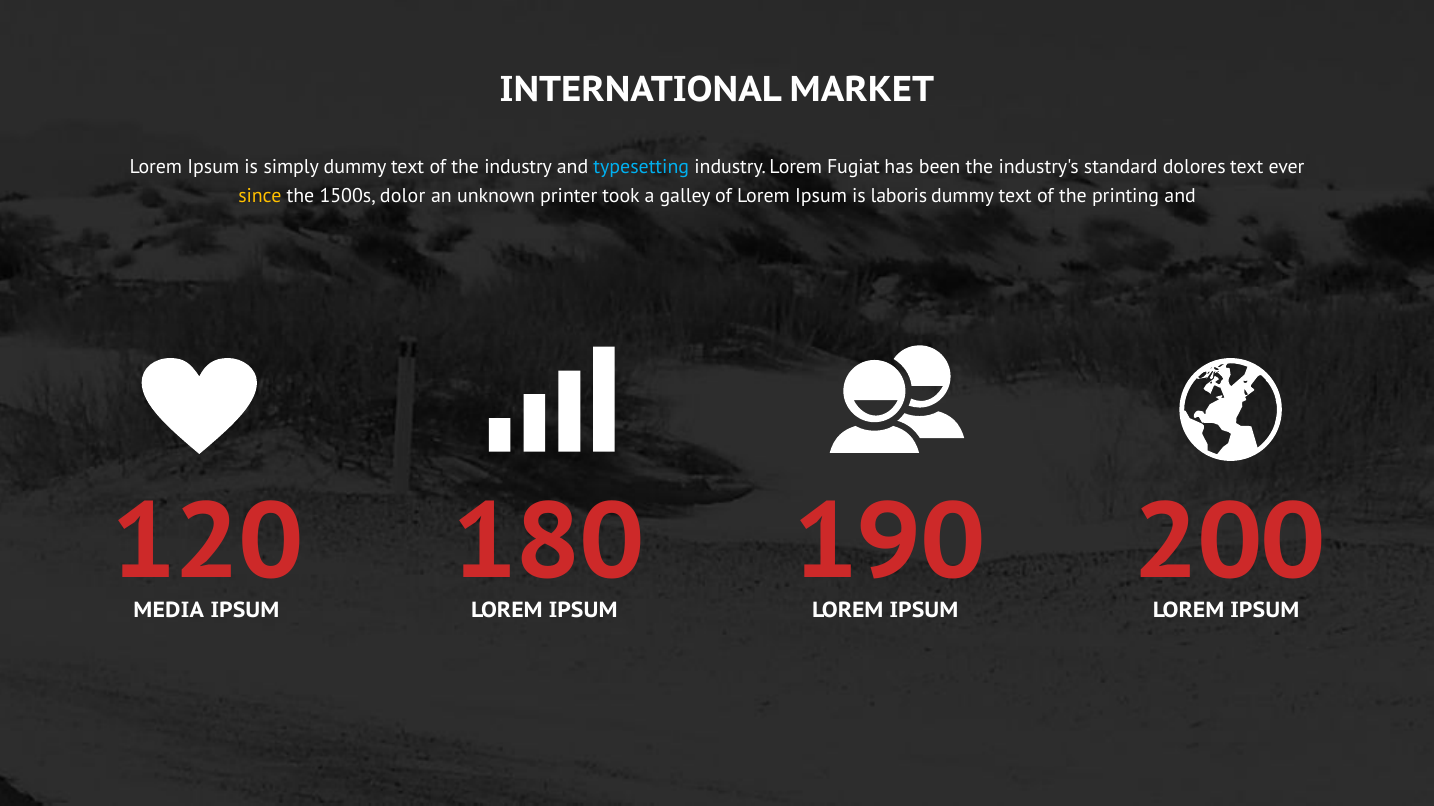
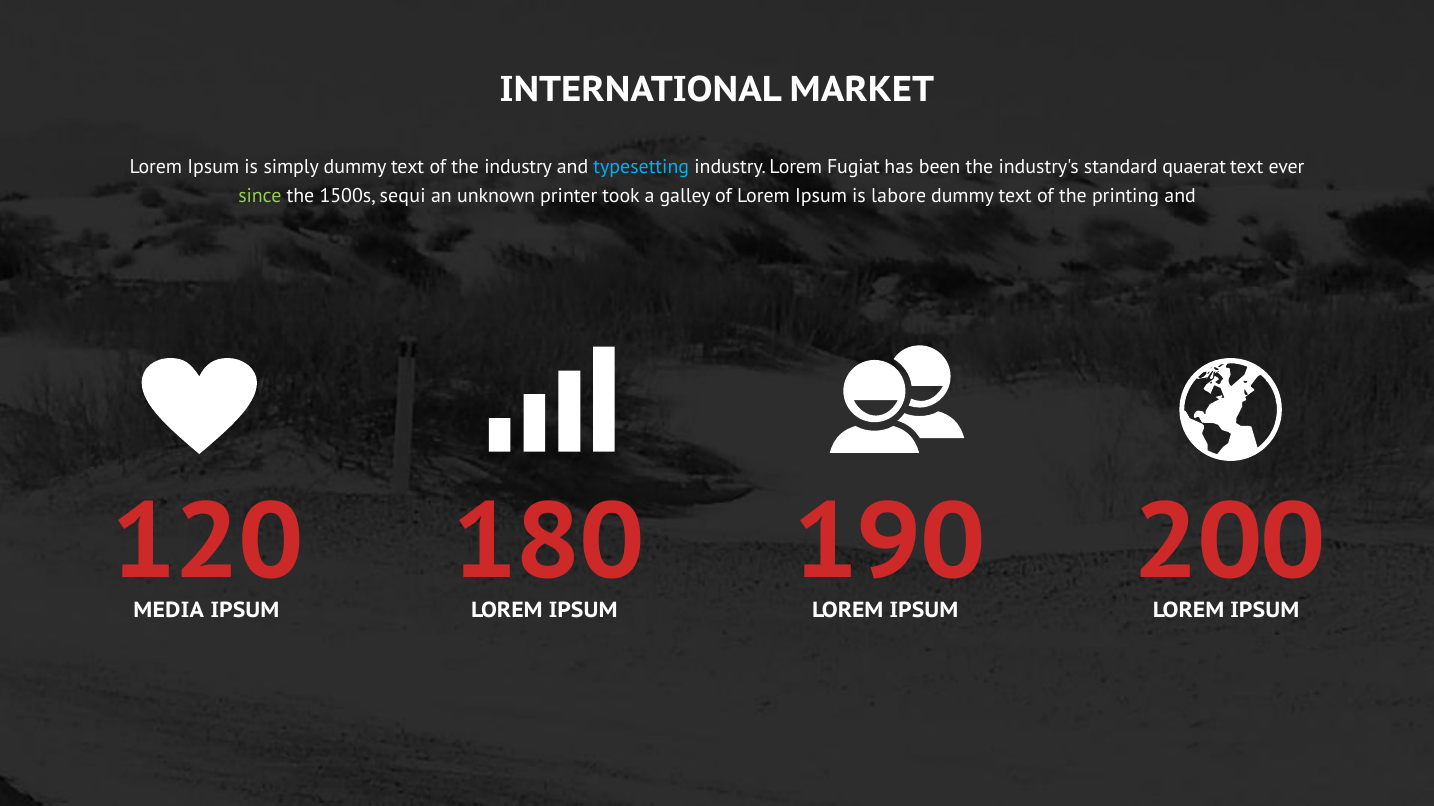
dolores: dolores -> quaerat (1194, 167)
since colour: yellow -> light green (260, 196)
dolor: dolor -> sequi (403, 196)
laboris: laboris -> labore (899, 196)
